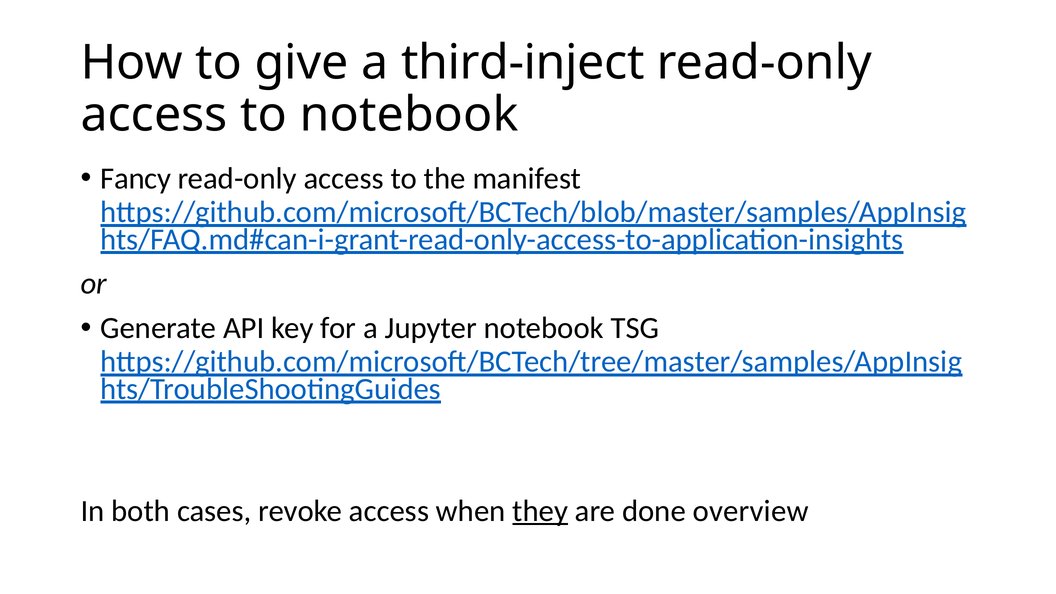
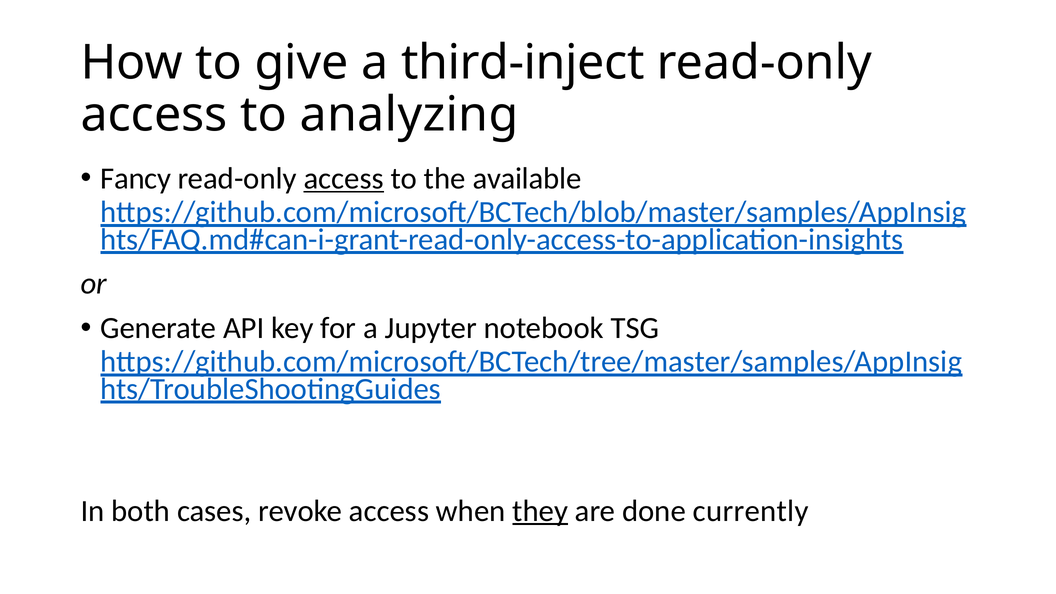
to notebook: notebook -> analyzing (409, 115)
access underline: none -> present (344, 179)
manifest: manifest -> available (527, 179)
overview: overview -> currently (751, 511)
